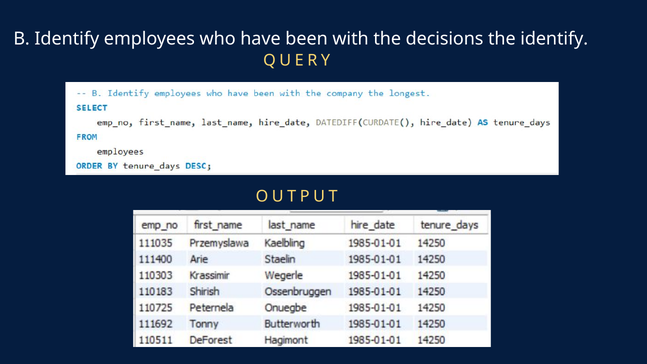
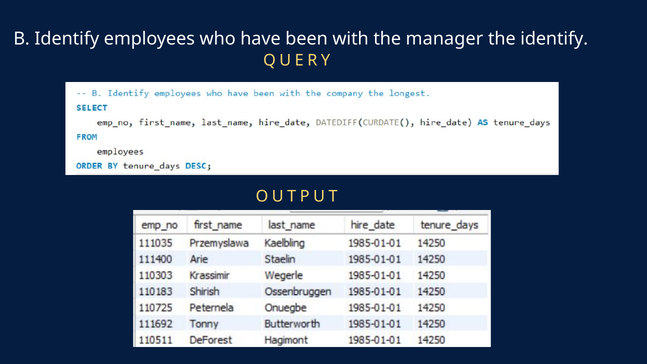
decisions: decisions -> manager (444, 39)
